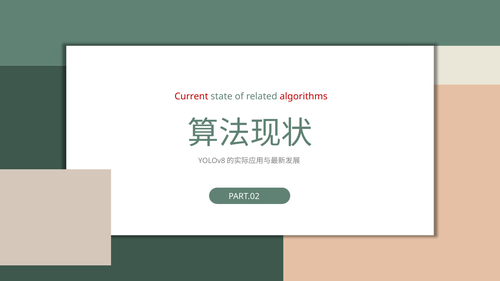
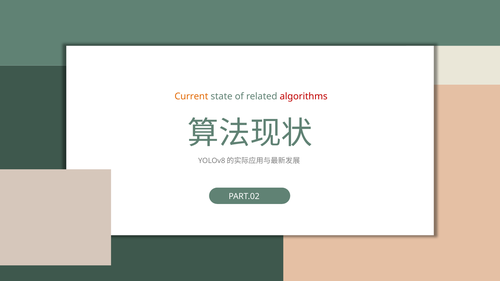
Current colour: red -> orange (191, 96)
